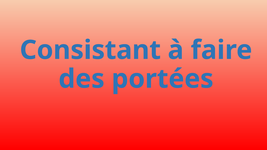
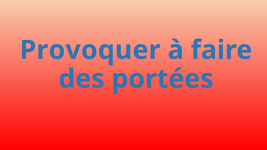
Consistant: Consistant -> Provoquer (90, 50)
